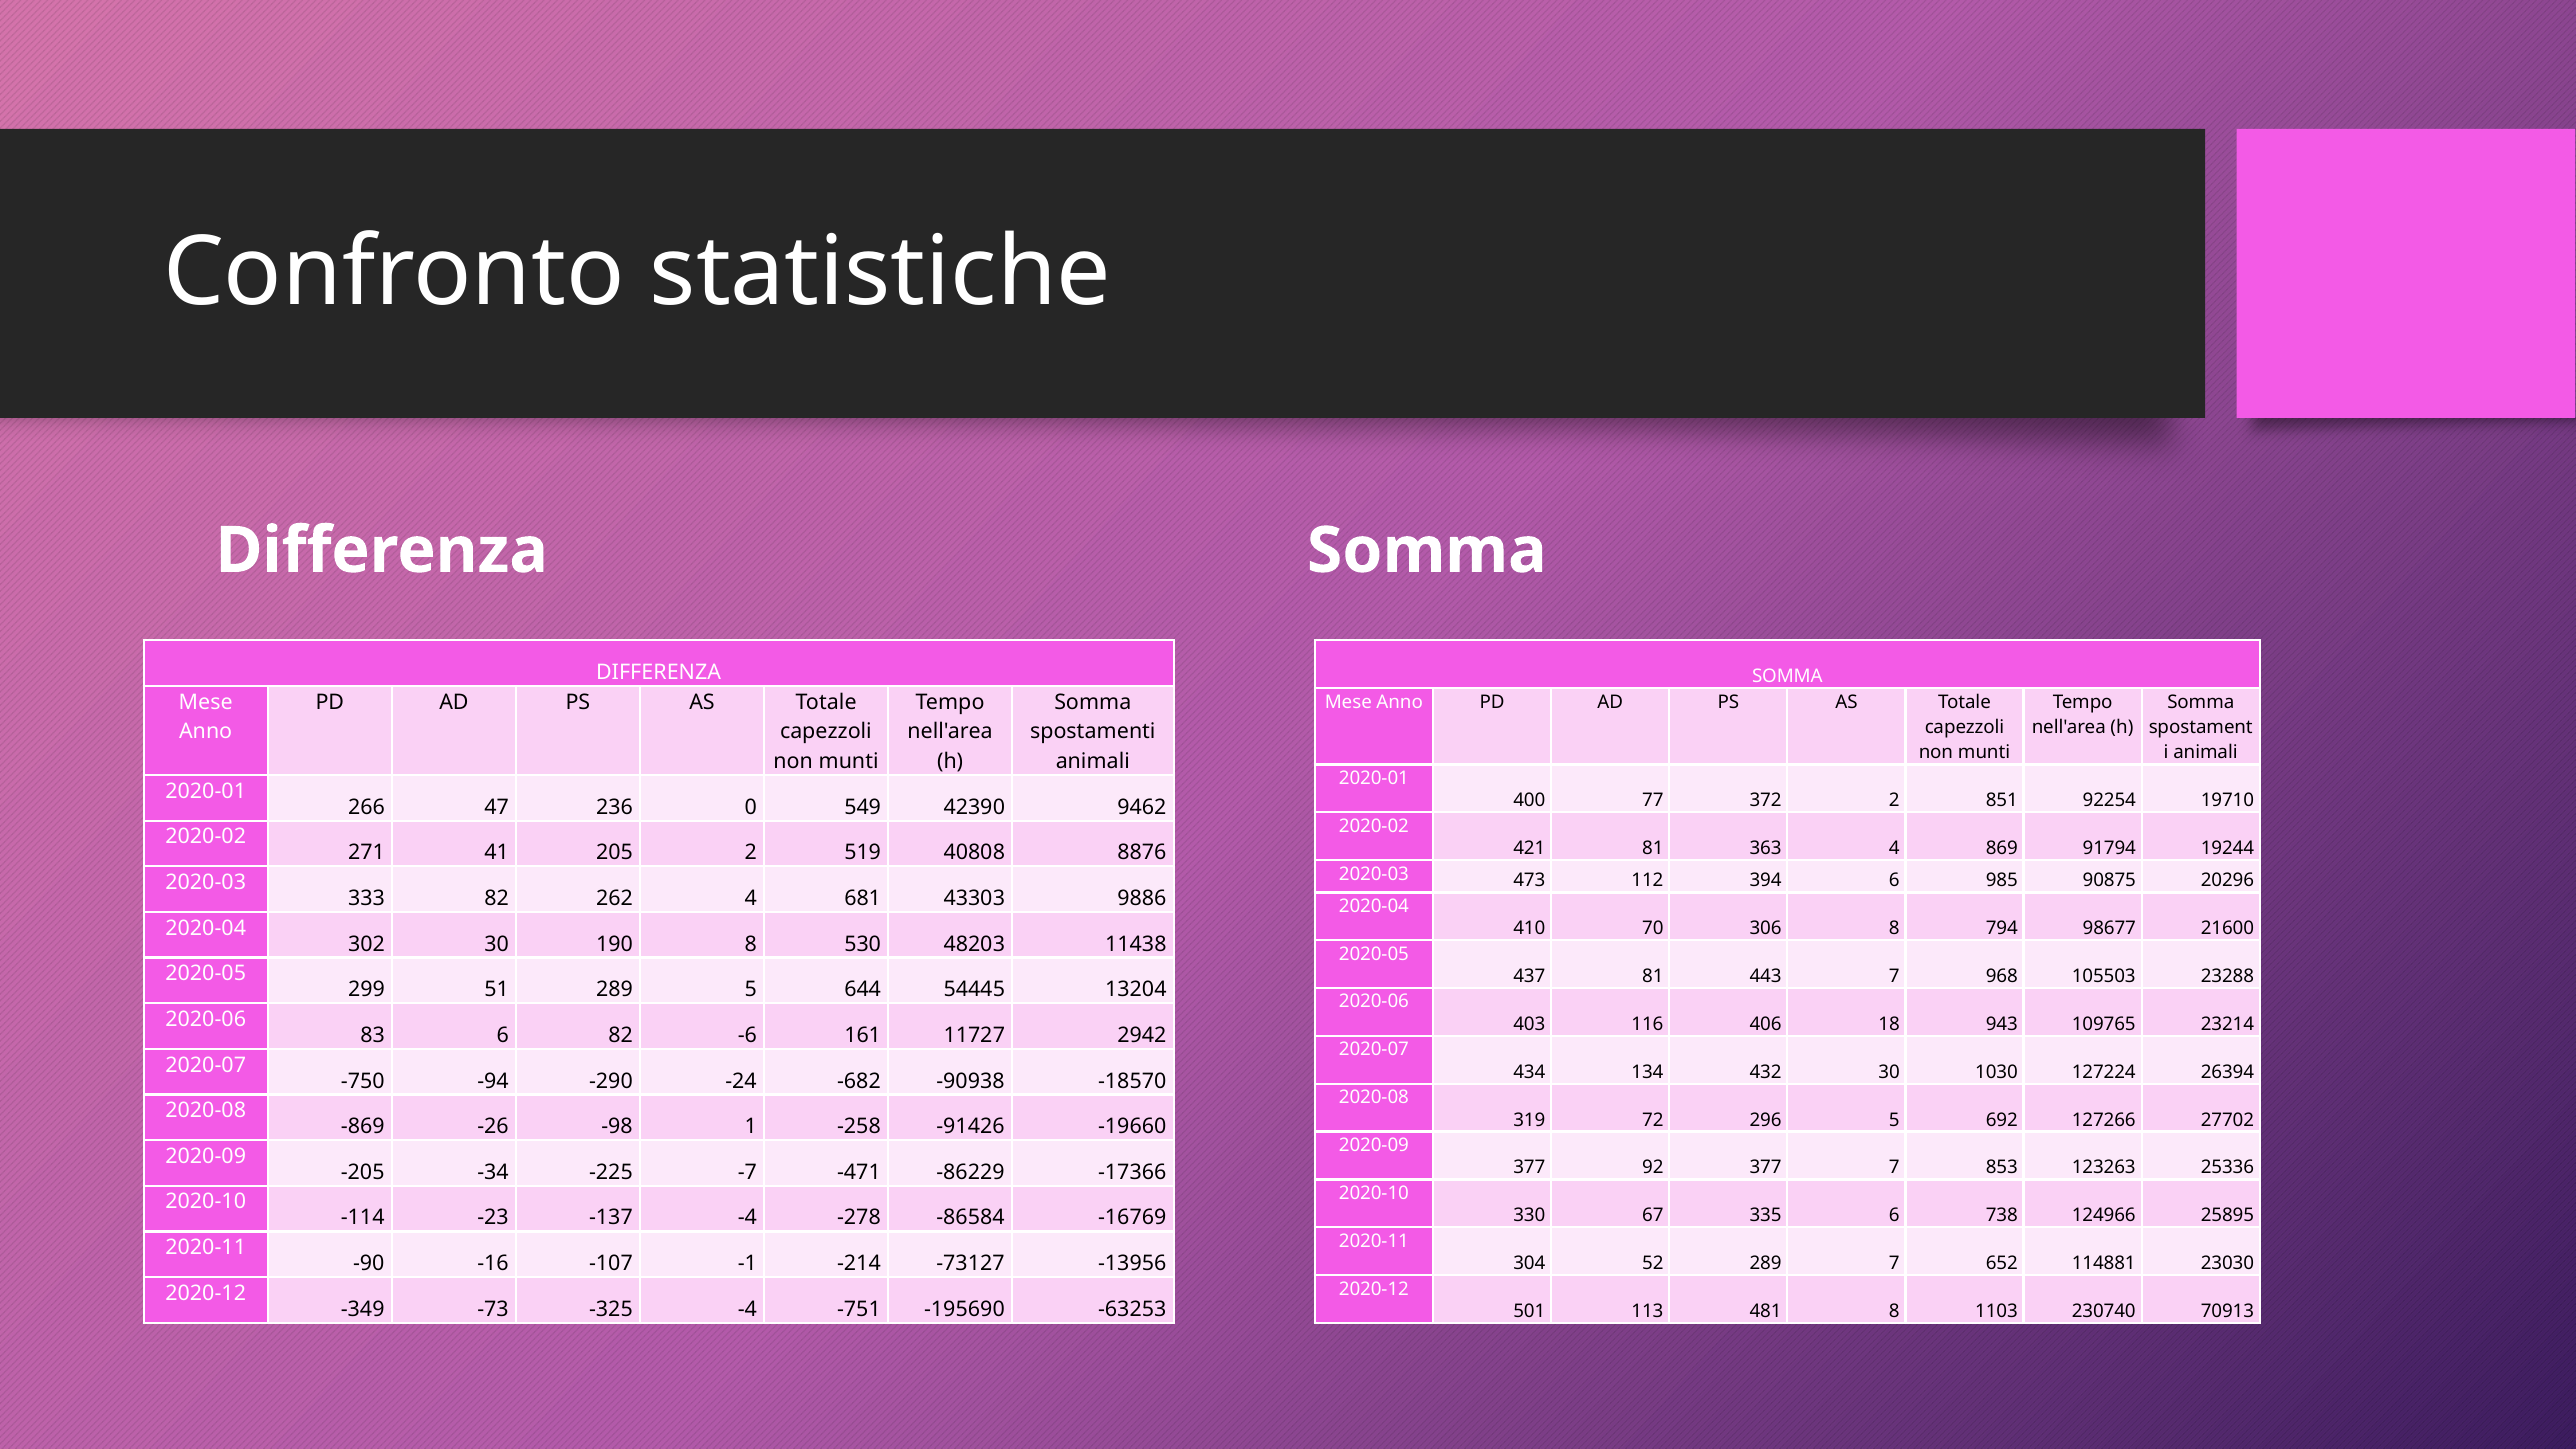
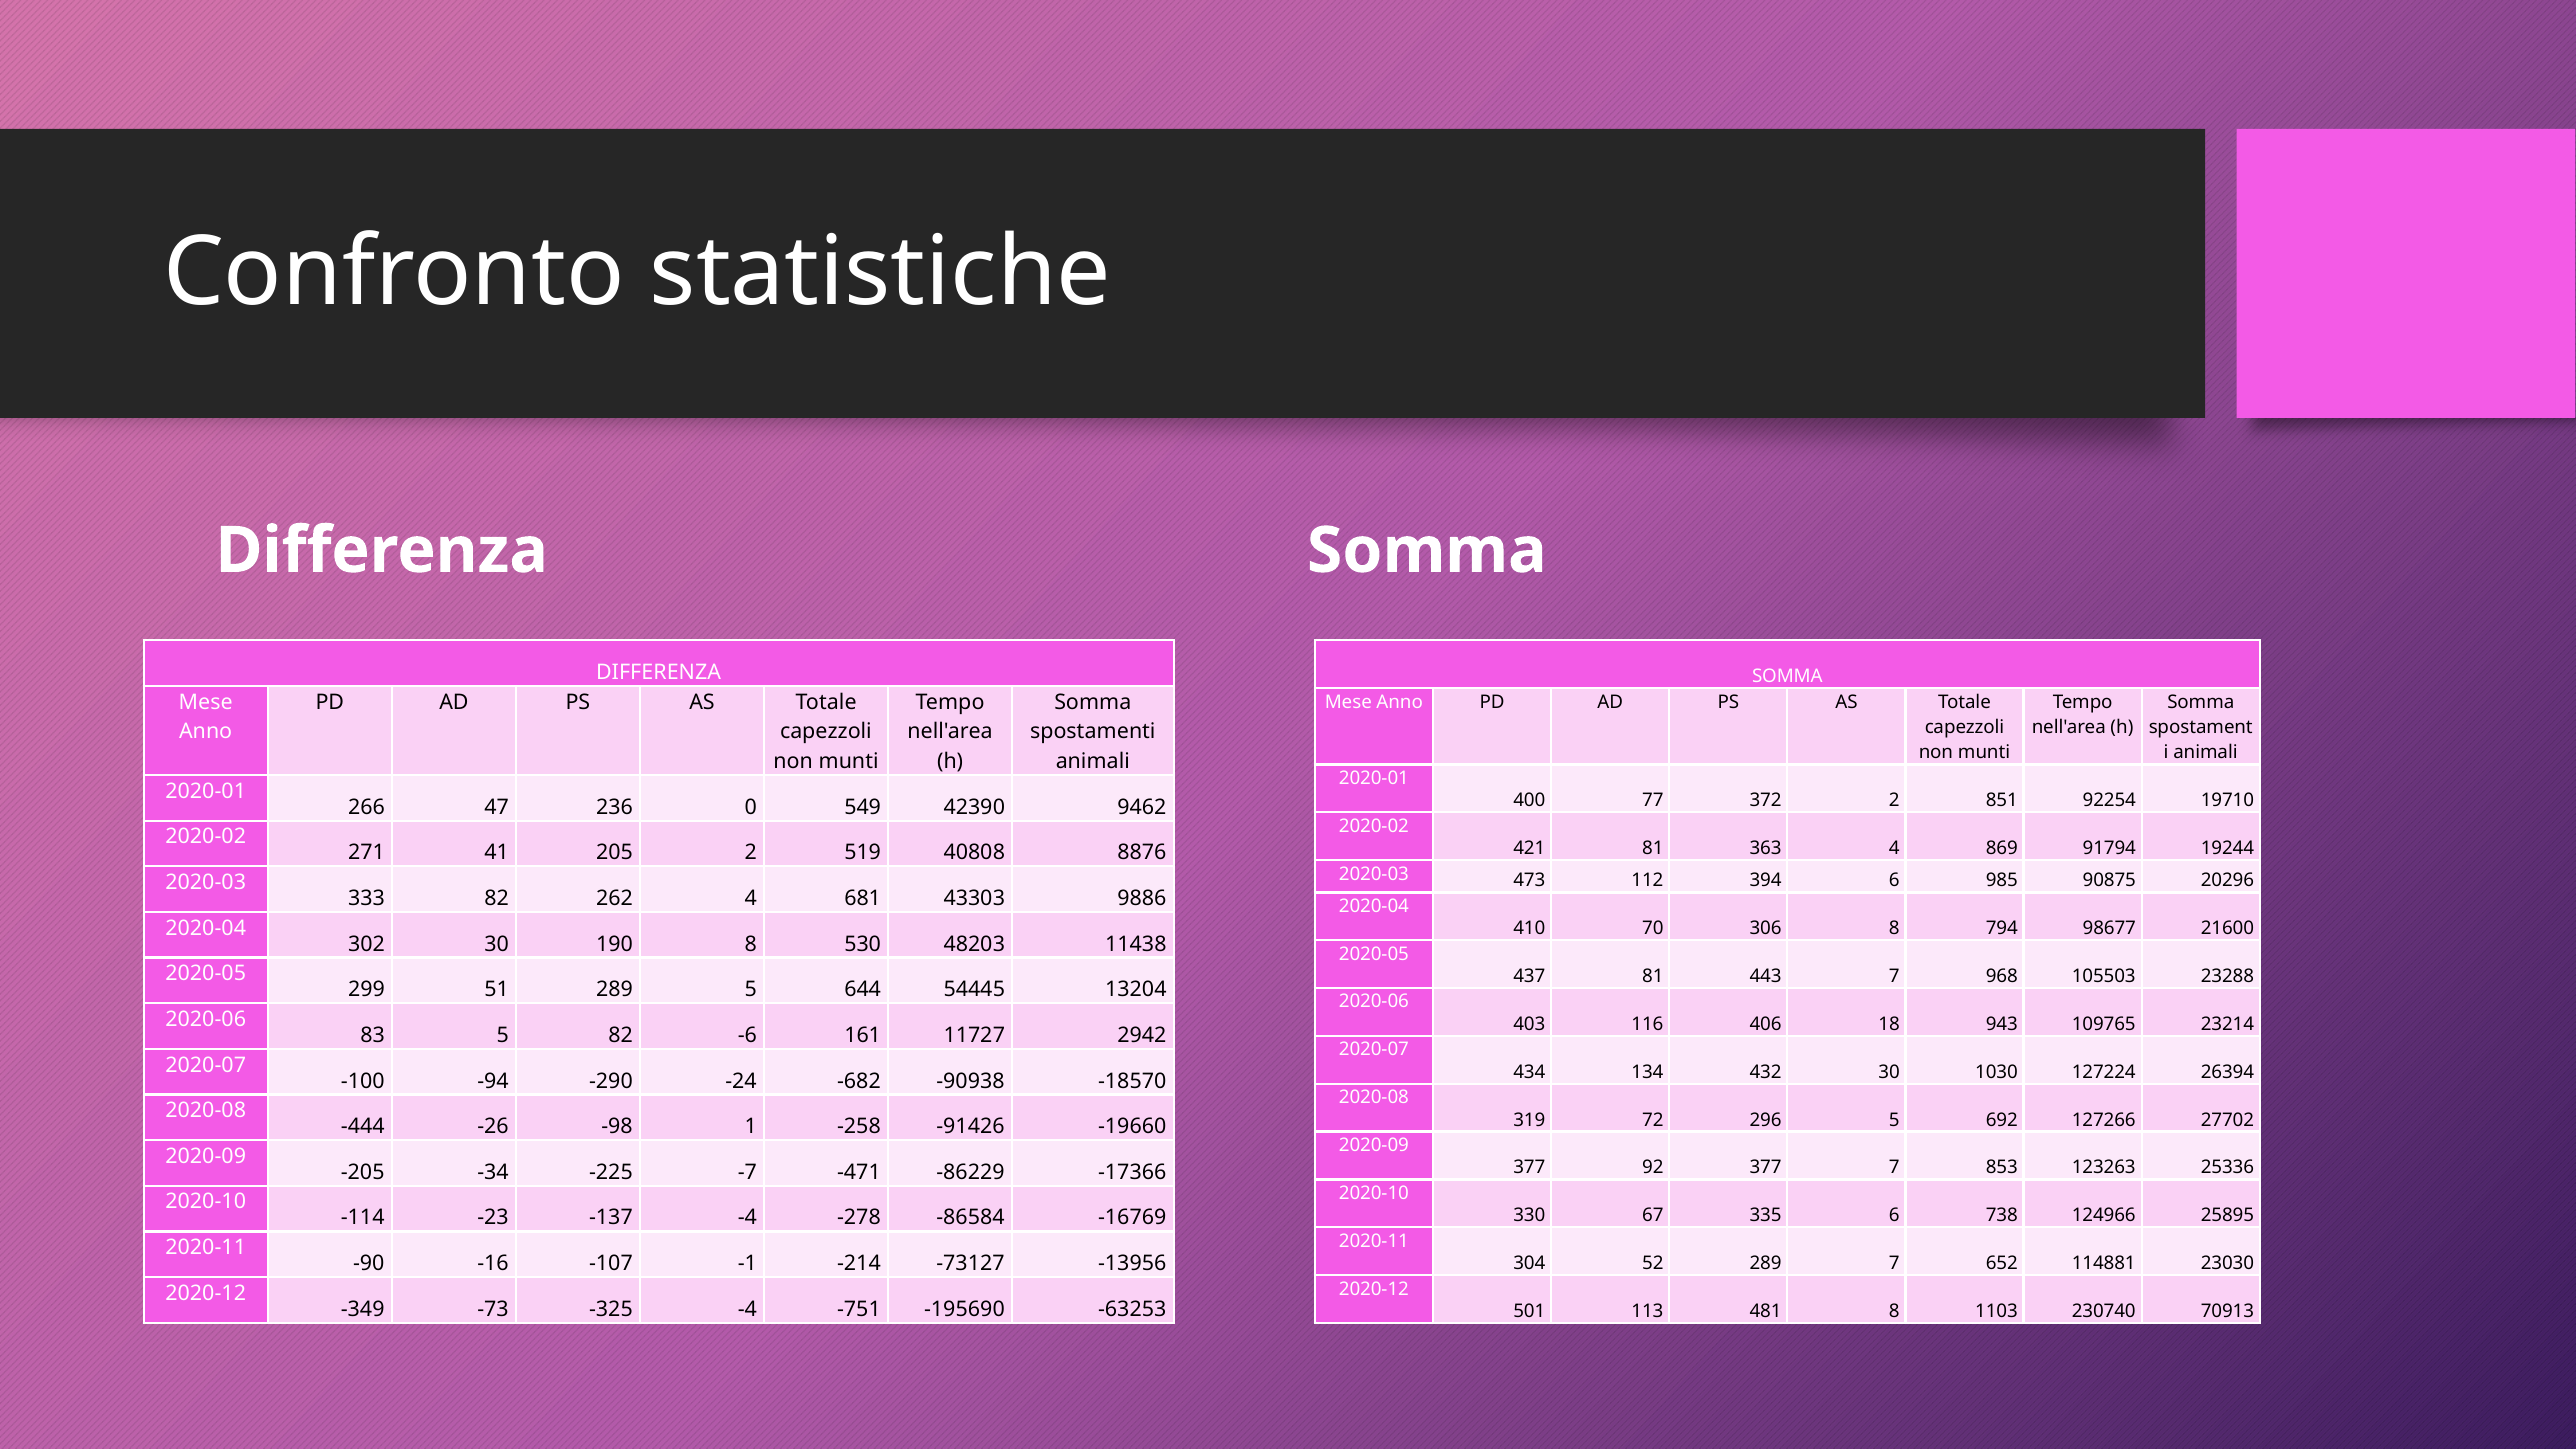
83 6: 6 -> 5 (503, 1035)
-750: -750 -> -100 (363, 1081)
-869: -869 -> -444 (363, 1127)
